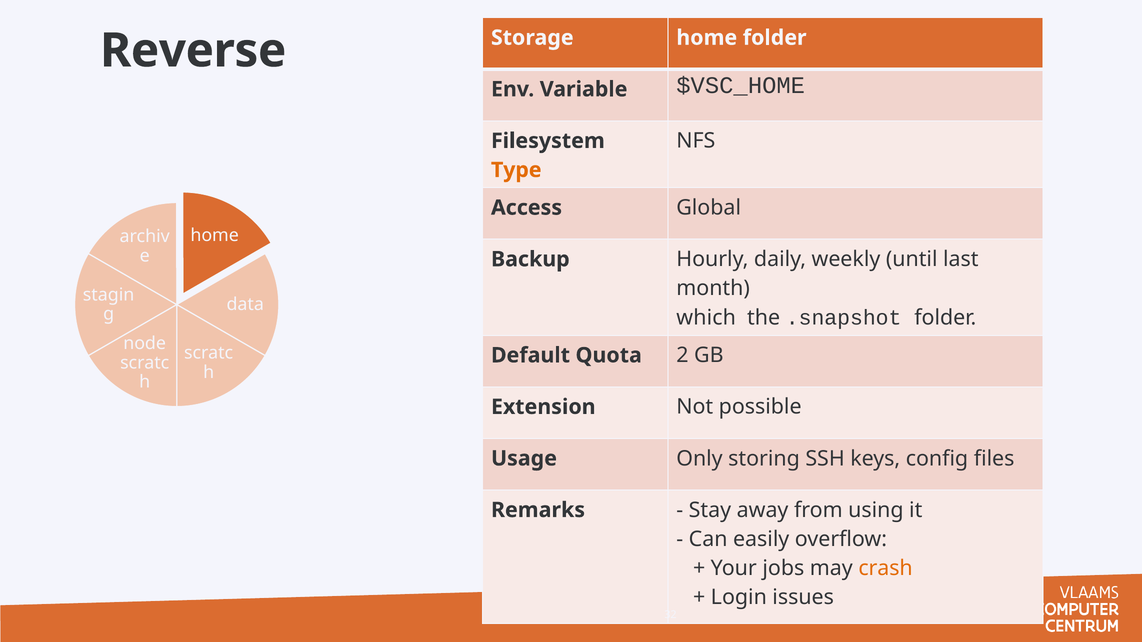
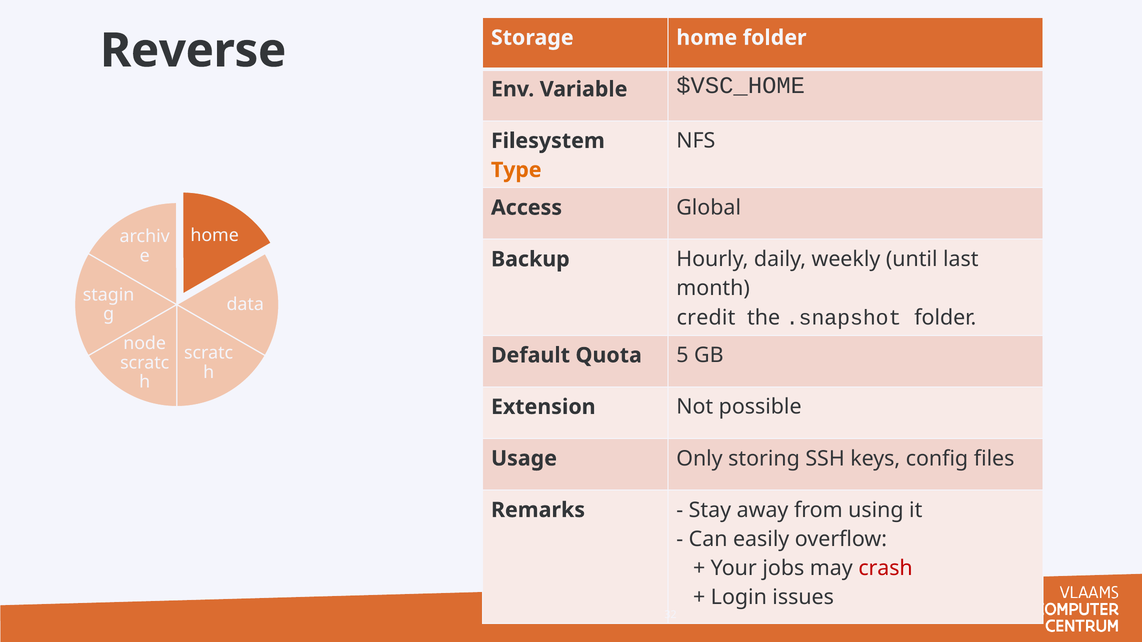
which: which -> credit (706, 318)
2: 2 -> 5 (682, 356)
crash colour: orange -> red (886, 569)
